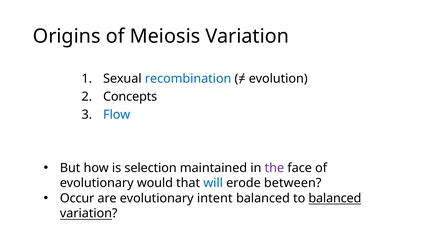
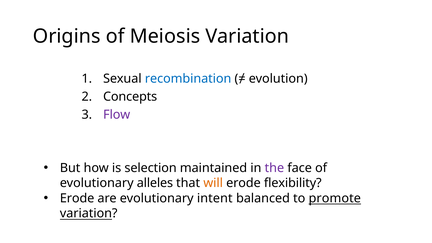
Flow colour: blue -> purple (117, 115)
would: would -> alleles (155, 183)
will colour: blue -> orange (213, 183)
between: between -> flexibility (293, 183)
Occur: Occur -> Erode (77, 198)
to balanced: balanced -> promote (335, 198)
